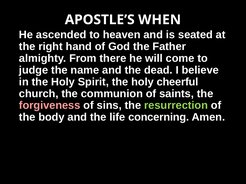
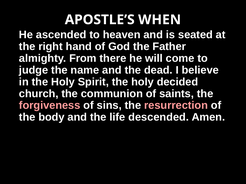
cheerful: cheerful -> decided (177, 82)
resurrection colour: light green -> pink (176, 106)
concerning: concerning -> descended (159, 117)
